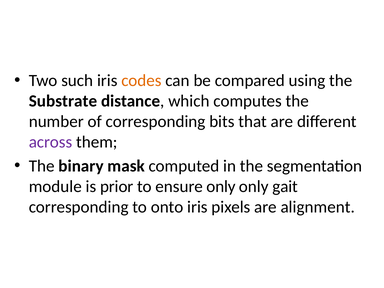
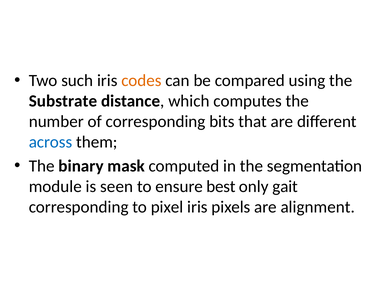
across colour: purple -> blue (51, 142)
prior: prior -> seen (117, 186)
ensure only: only -> best (221, 186)
onto: onto -> pixel (167, 207)
